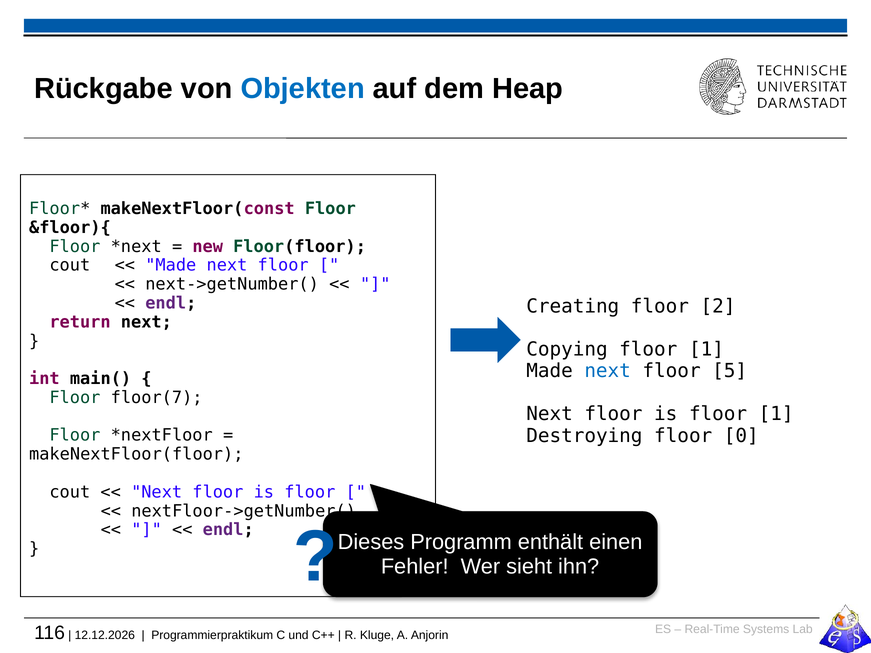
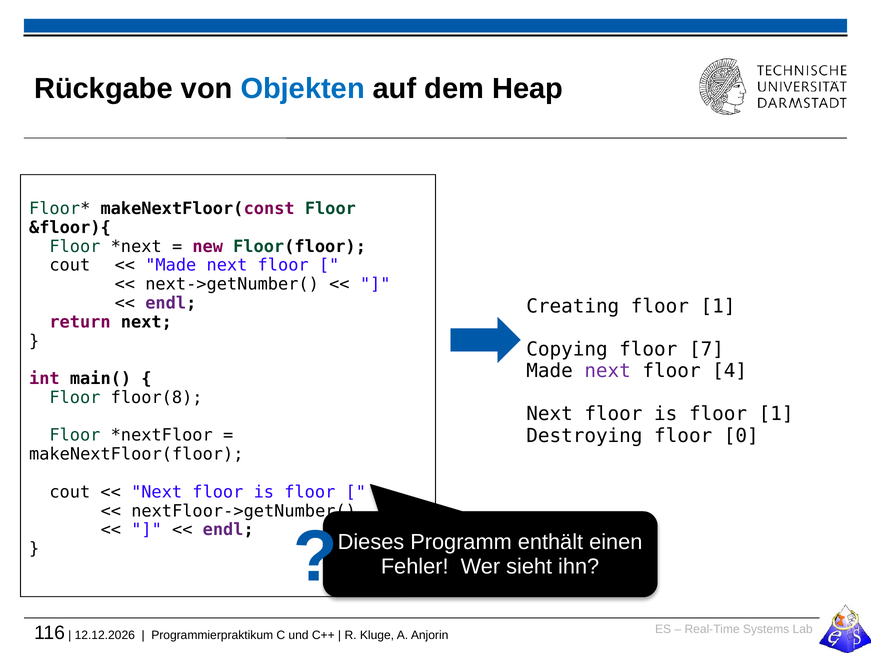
Creating floor 2: 2 -> 1 (718, 306)
Copying floor 1: 1 -> 7 (706, 349)
next colour: blue -> purple (608, 371)
5: 5 -> 4 (730, 371)
floor(7: floor(7 -> floor(8 (157, 398)
